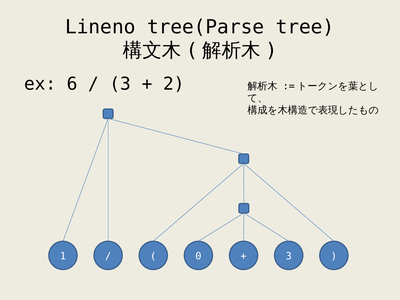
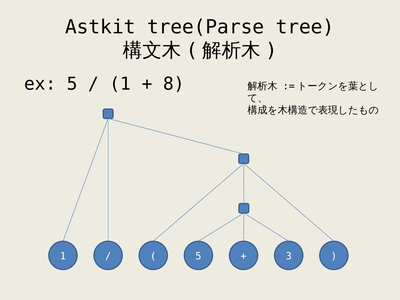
Lineno: Lineno -> Astkit (100, 27)
ex 6: 6 -> 5 (72, 84)
3: 3 -> 1 (120, 84)
2: 2 -> 8 (174, 84)
1 0: 0 -> 5 (198, 256)
